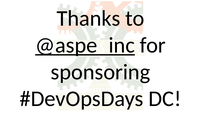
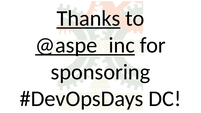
Thanks underline: none -> present (88, 18)
